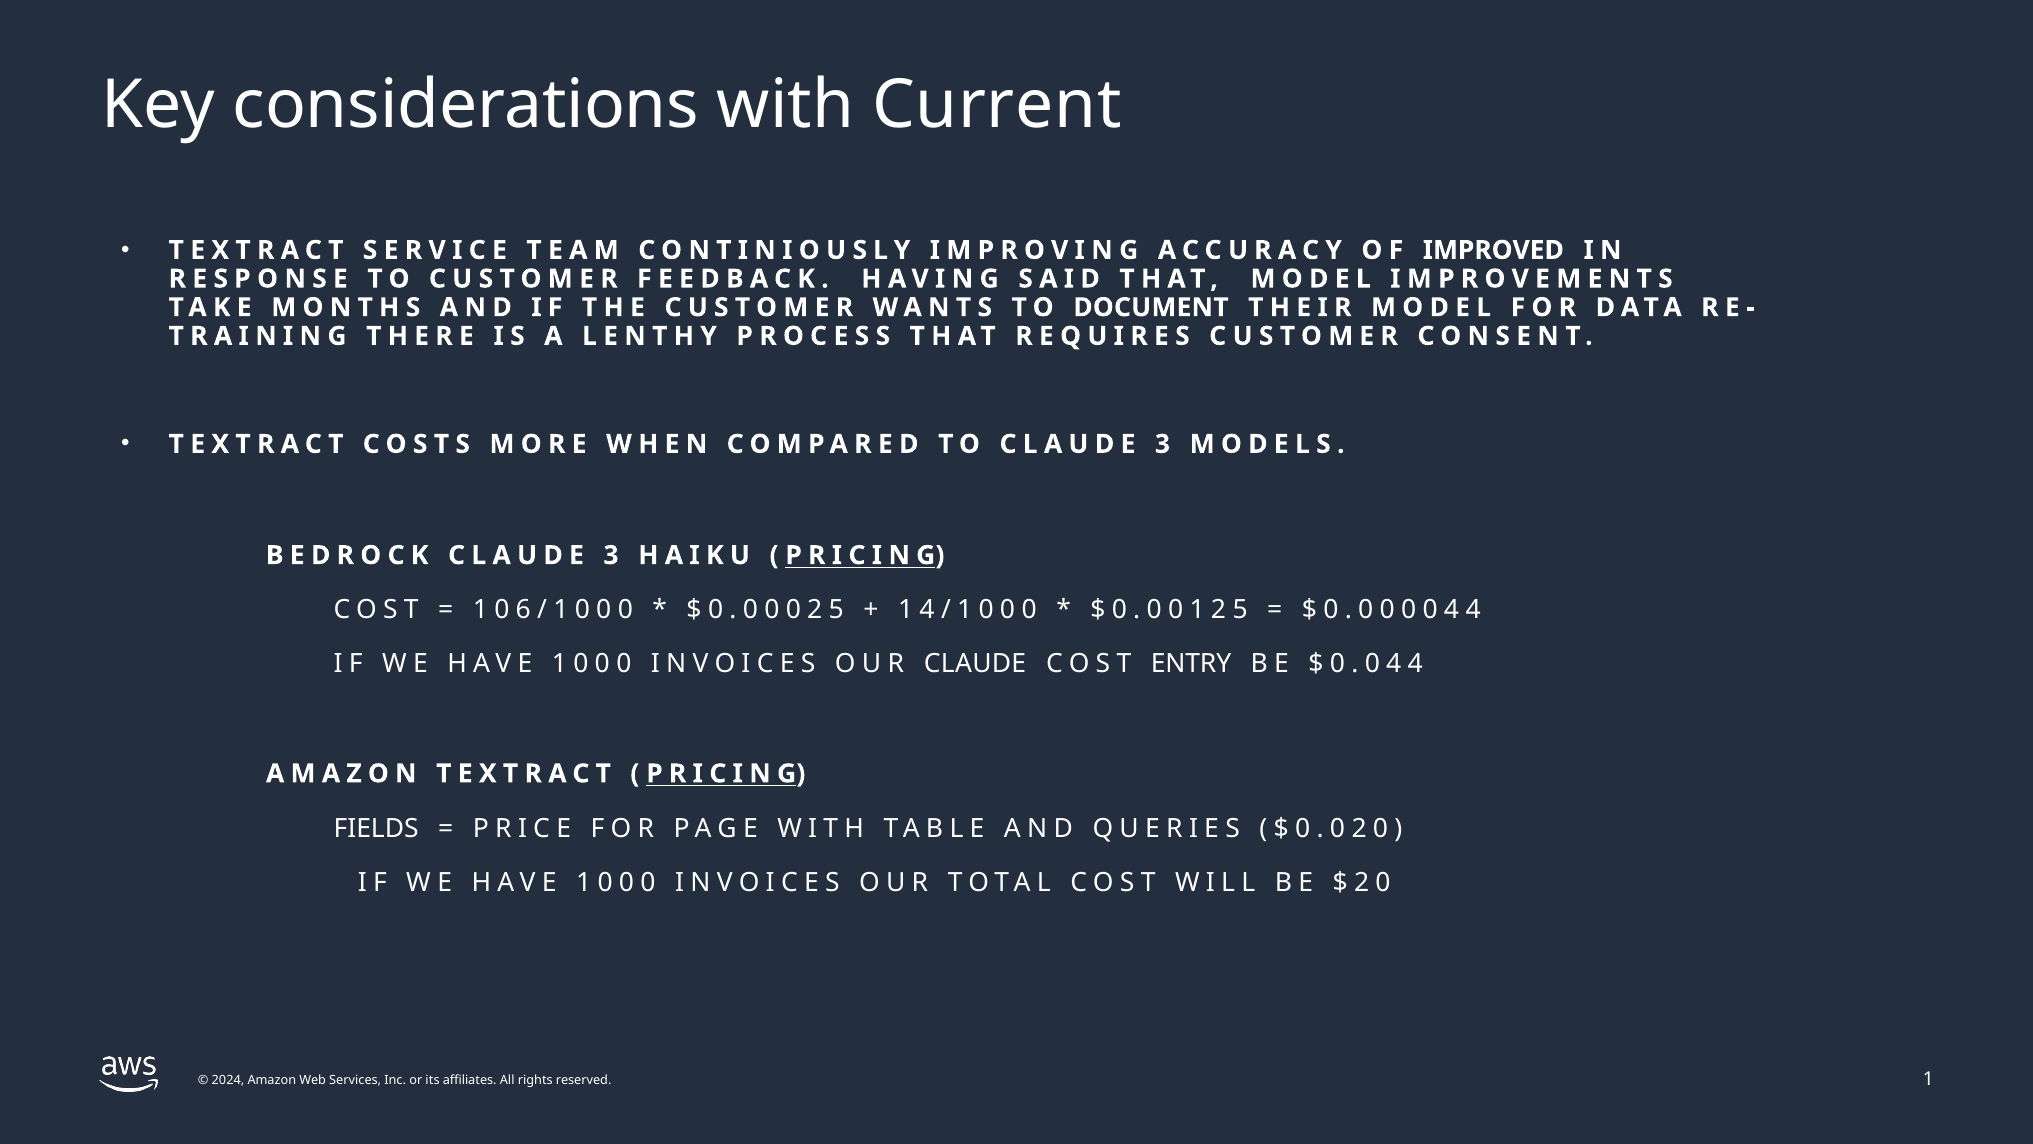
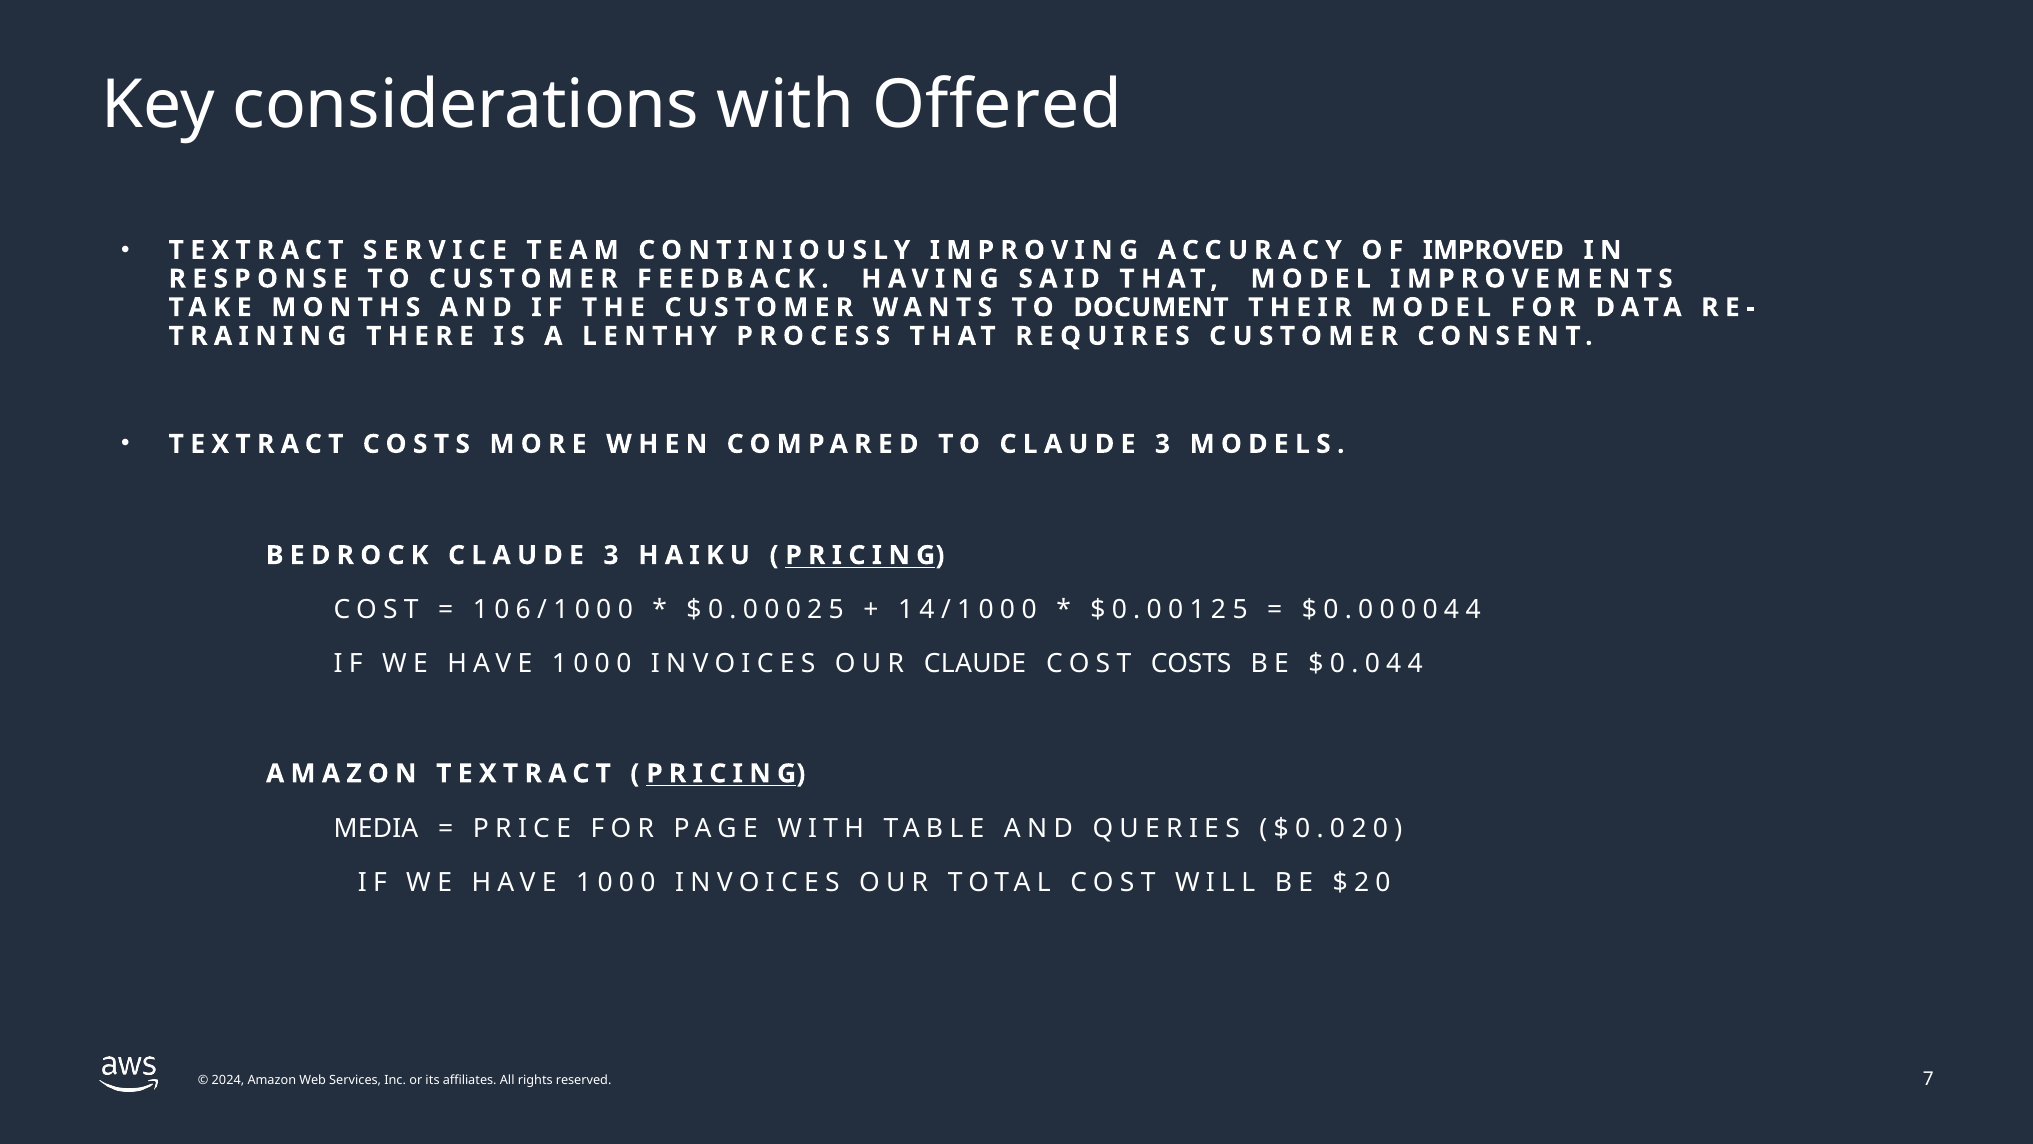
Current: Current -> Offered (997, 105)
COST ENTRY: ENTRY -> COSTS (1191, 664)
FIELDS: FIELDS -> MEDIA (376, 828)
1: 1 -> 7 (1928, 1079)
